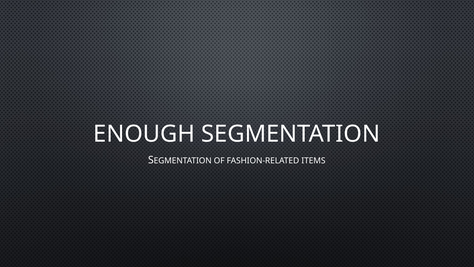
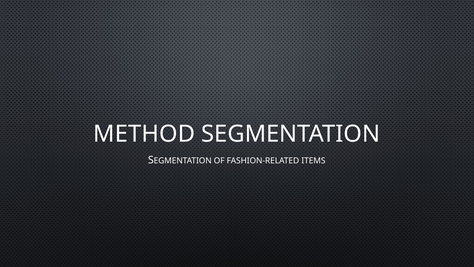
ENOUGH: ENOUGH -> METHOD (144, 134)
